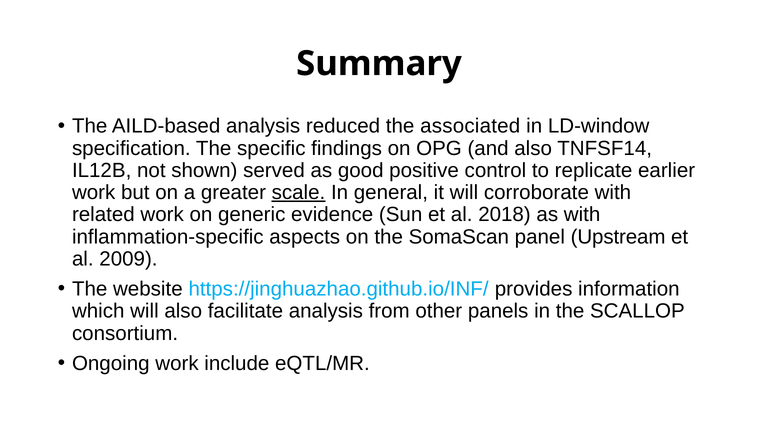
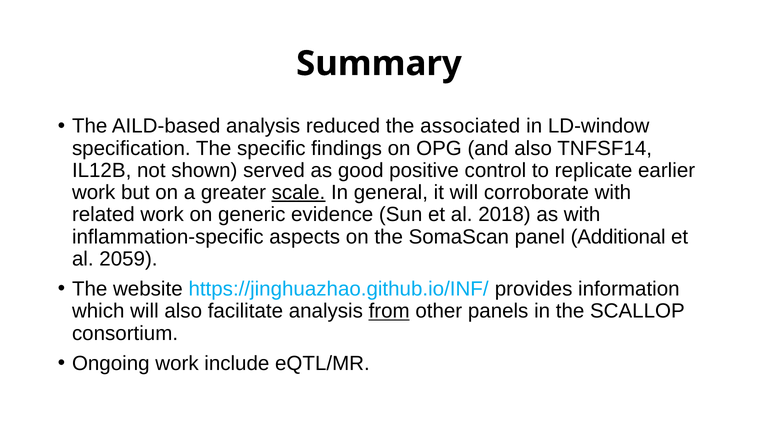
Upstream: Upstream -> Additional (618, 237)
2009: 2009 -> 2059 (128, 259)
from underline: none -> present (389, 311)
